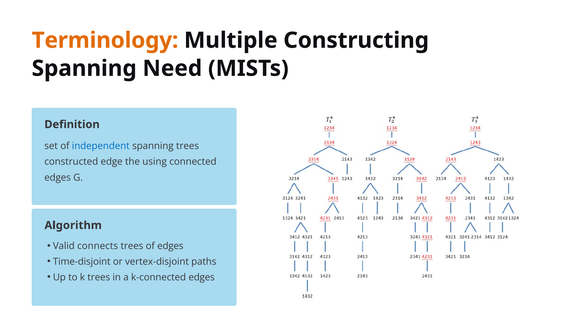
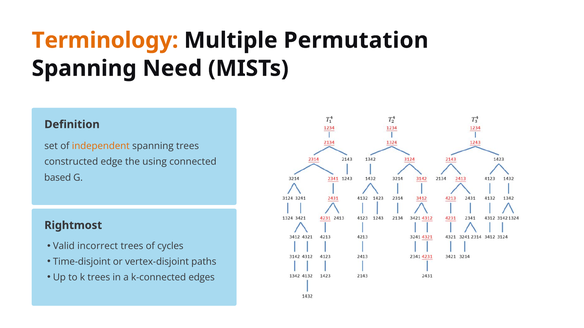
Constructing: Constructing -> Permutation (356, 40)
independent colour: blue -> orange (101, 146)
edges: edges -> based (58, 178)
Algorithm: Algorithm -> Rightmost (73, 226)
connects: connects -> incorrect (98, 246)
of edges: edges -> cycles (170, 246)
